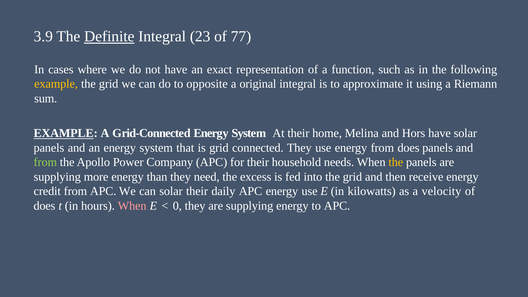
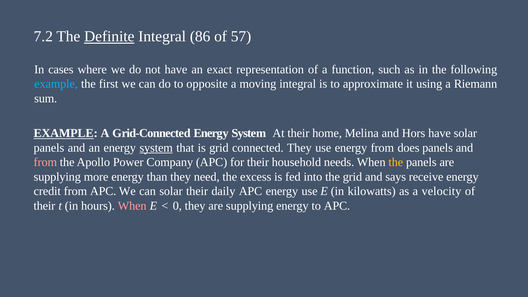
3.9: 3.9 -> 7.2 (43, 37)
23: 23 -> 86 (200, 37)
77: 77 -> 57 (241, 37)
example colour: yellow -> light blue (56, 84)
grid: grid -> first (109, 84)
original: original -> moving (258, 84)
system underline: none -> present (156, 148)
from colour: light green -> pink (45, 162)
then: then -> says (396, 177)
does: does -> their (44, 206)
